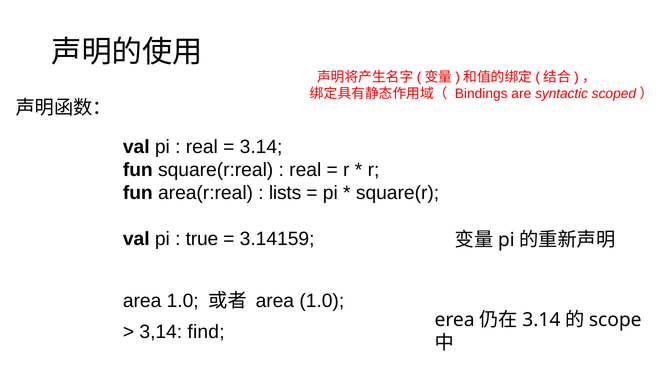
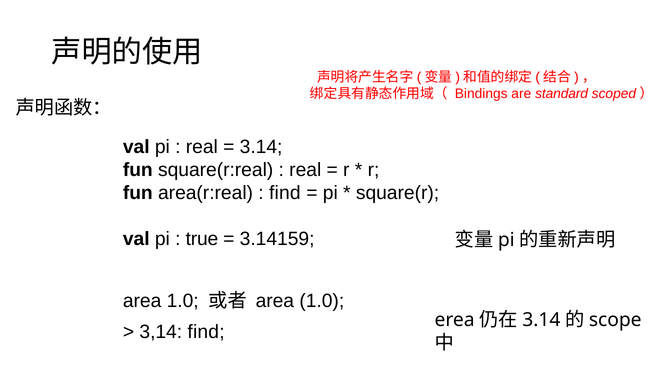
syntactic: syntactic -> standard (562, 94)
lists: lists -> find (285, 193)
